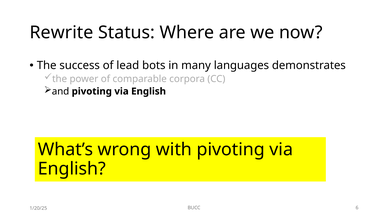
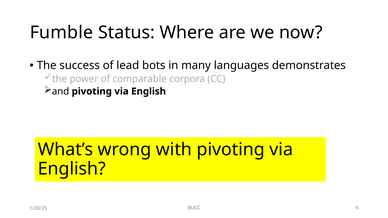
Rewrite: Rewrite -> Fumble (61, 33)
